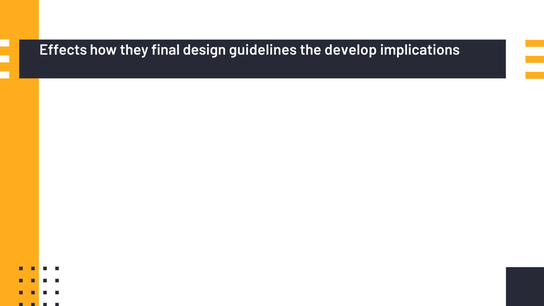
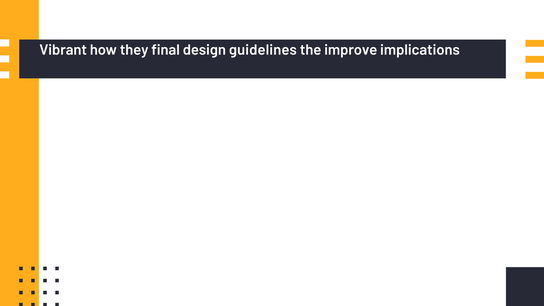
Effects: Effects -> Vibrant (63, 50)
develop: develop -> improve (351, 50)
